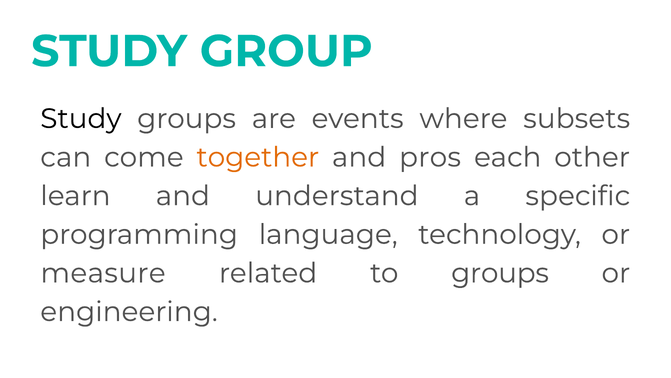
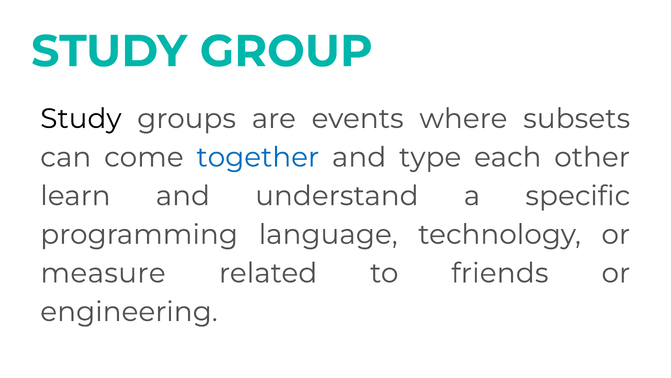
together colour: orange -> blue (258, 157)
pros: pros -> type (430, 157)
to groups: groups -> friends (500, 273)
